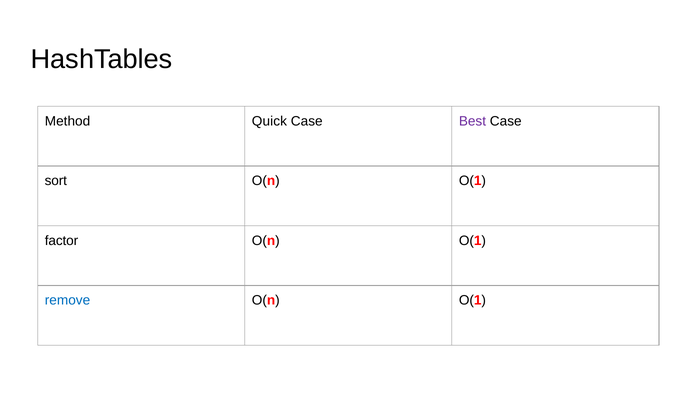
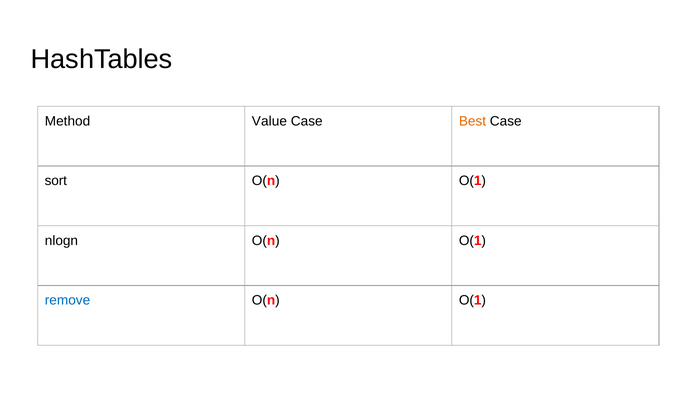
Quick: Quick -> Value (269, 121)
Best colour: purple -> orange (472, 121)
factor: factor -> nlogn (61, 241)
